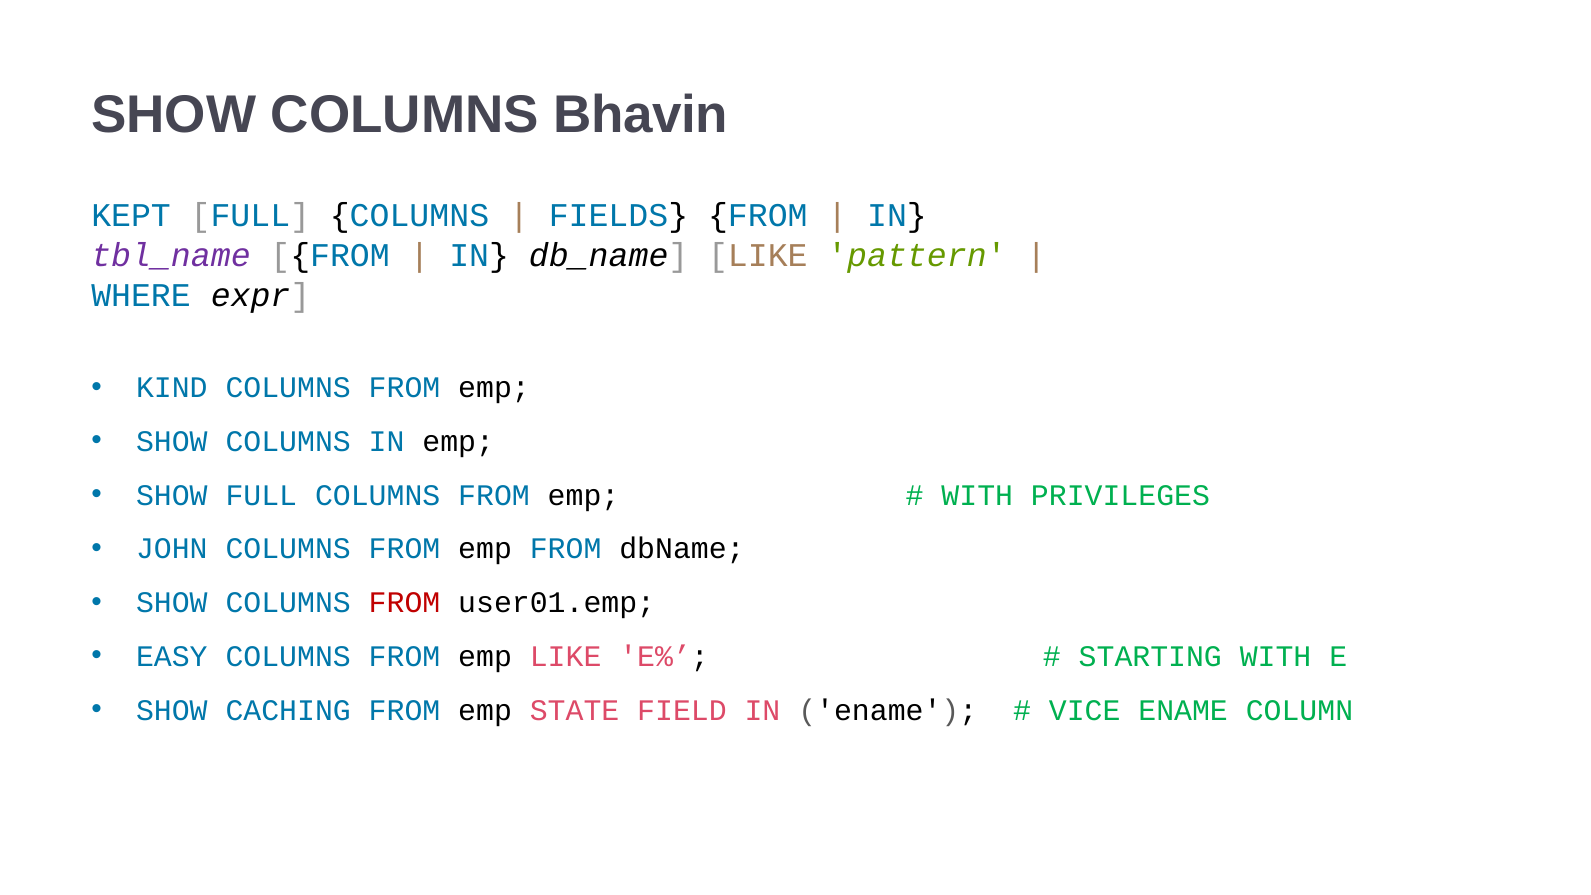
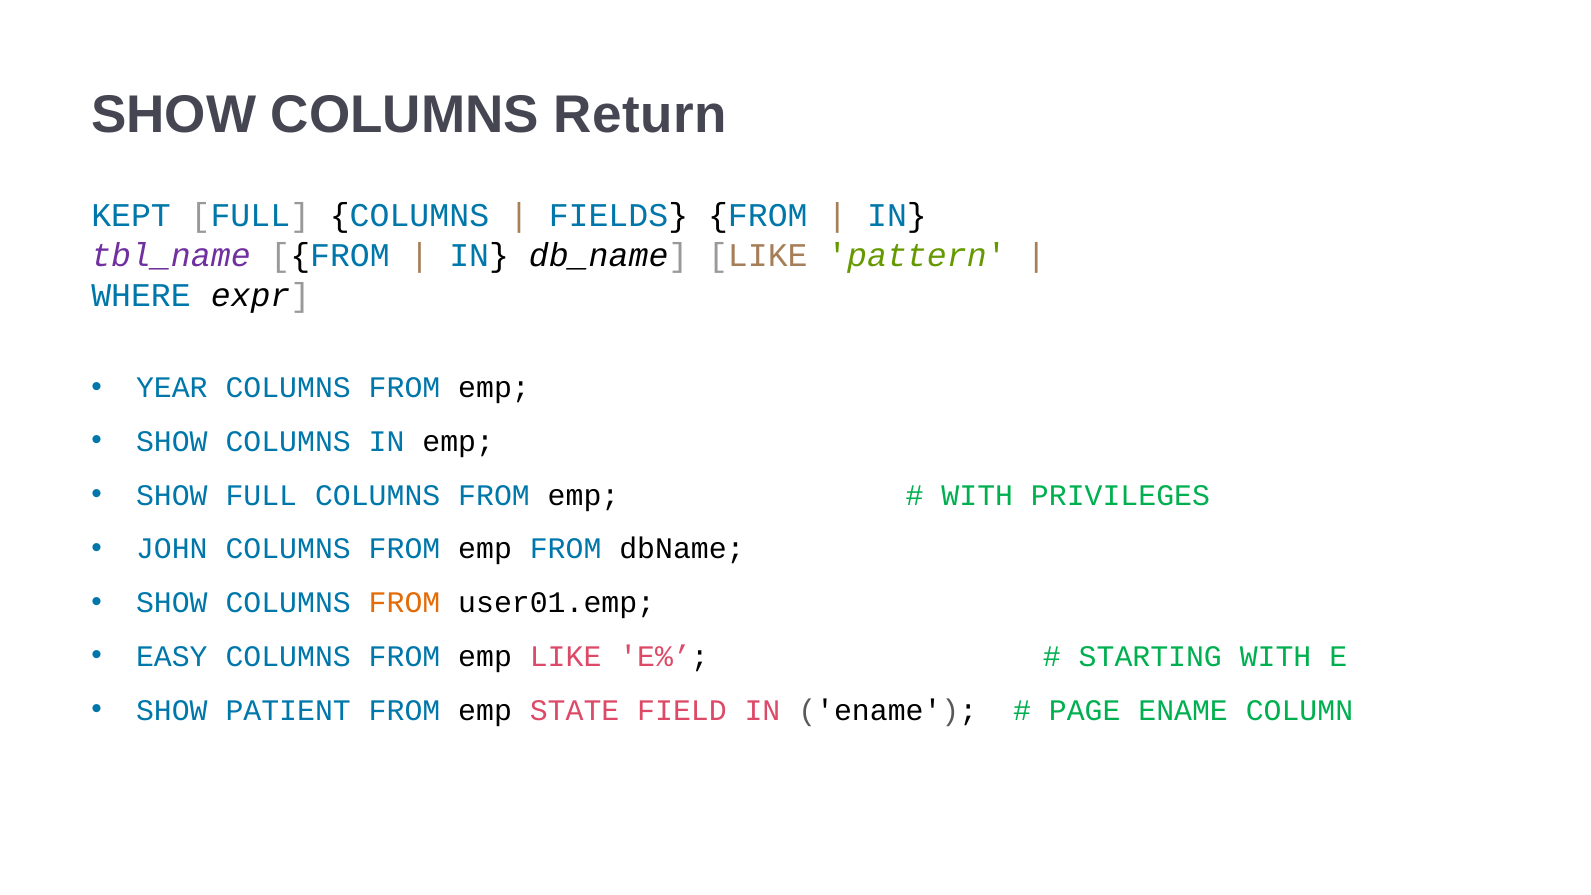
Bhavin: Bhavin -> Return (640, 115)
KIND: KIND -> YEAR (172, 388)
FROM colour: red -> orange (405, 603)
CACHING: CACHING -> PATIENT (288, 710)
VICE: VICE -> PAGE (1085, 710)
